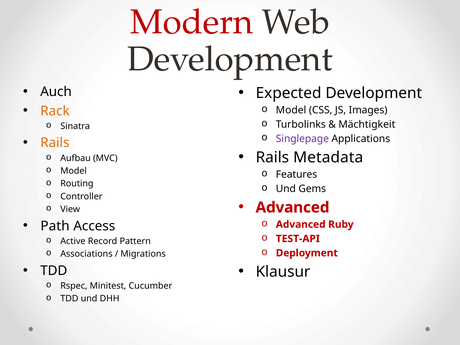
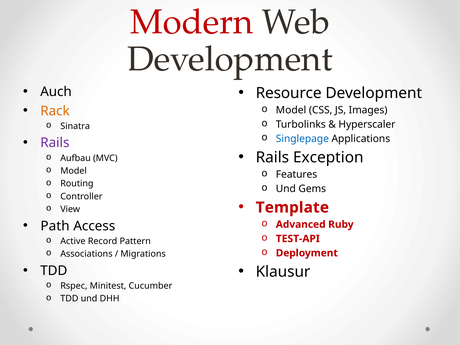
Expected: Expected -> Resource (289, 93)
Mächtigkeit: Mächtigkeit -> Hyperscaler (367, 124)
Singlepage colour: purple -> blue (302, 139)
Rails colour: orange -> purple (55, 143)
Metadata: Metadata -> Exception (328, 157)
Advanced: Advanced -> Template (292, 207)
